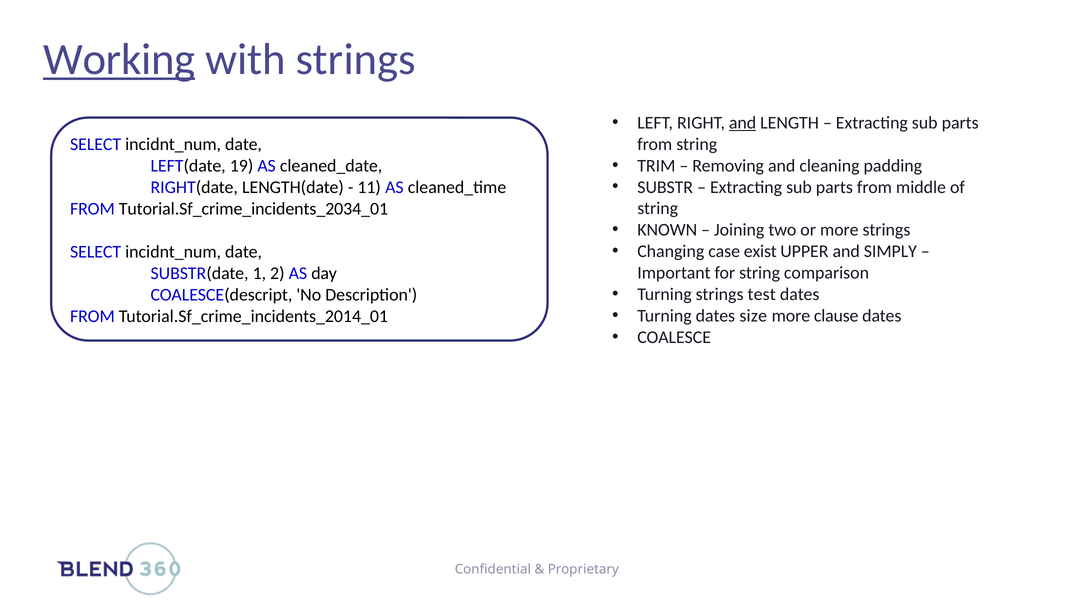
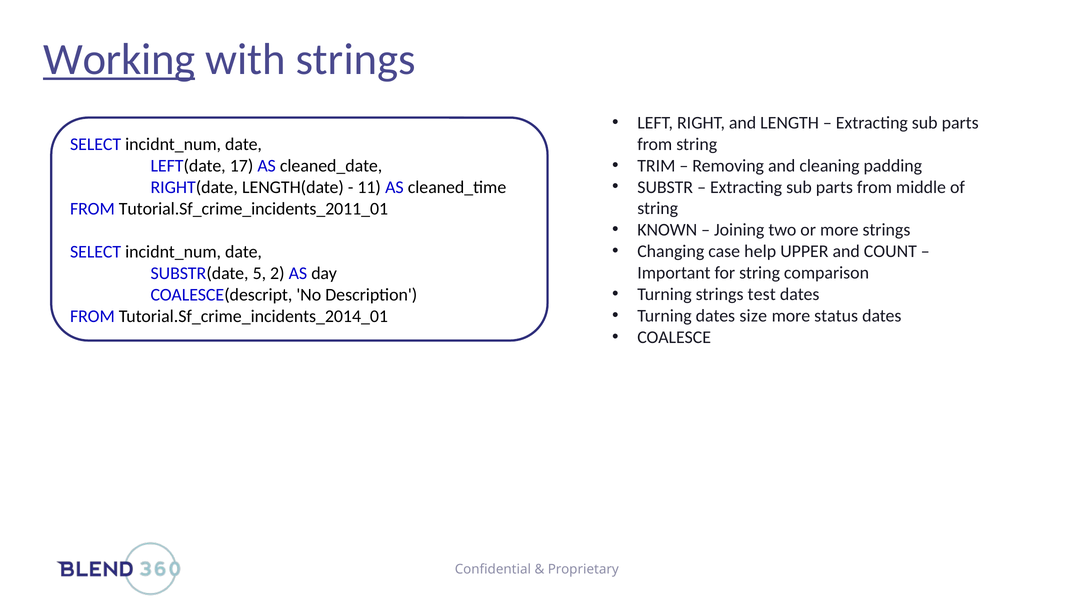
and underline: present -> none (743, 123)
19: 19 -> 17 (242, 166)
Tutorial.Sf_crime_incidents_2034_01: Tutorial.Sf_crime_incidents_2034_01 -> Tutorial.Sf_crime_incidents_2011_01 (253, 209)
exist: exist -> help (760, 252)
SIMPLY: SIMPLY -> COUNT (890, 252)
1: 1 -> 5 (259, 273)
clause: clause -> status (836, 316)
